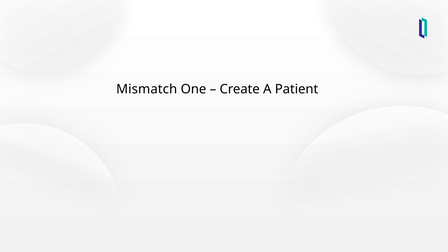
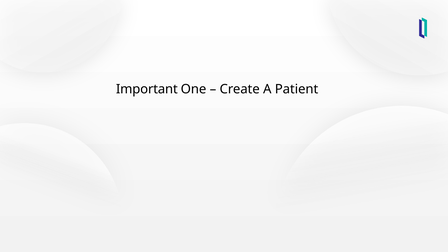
Mismatch: Mismatch -> Important (147, 89)
